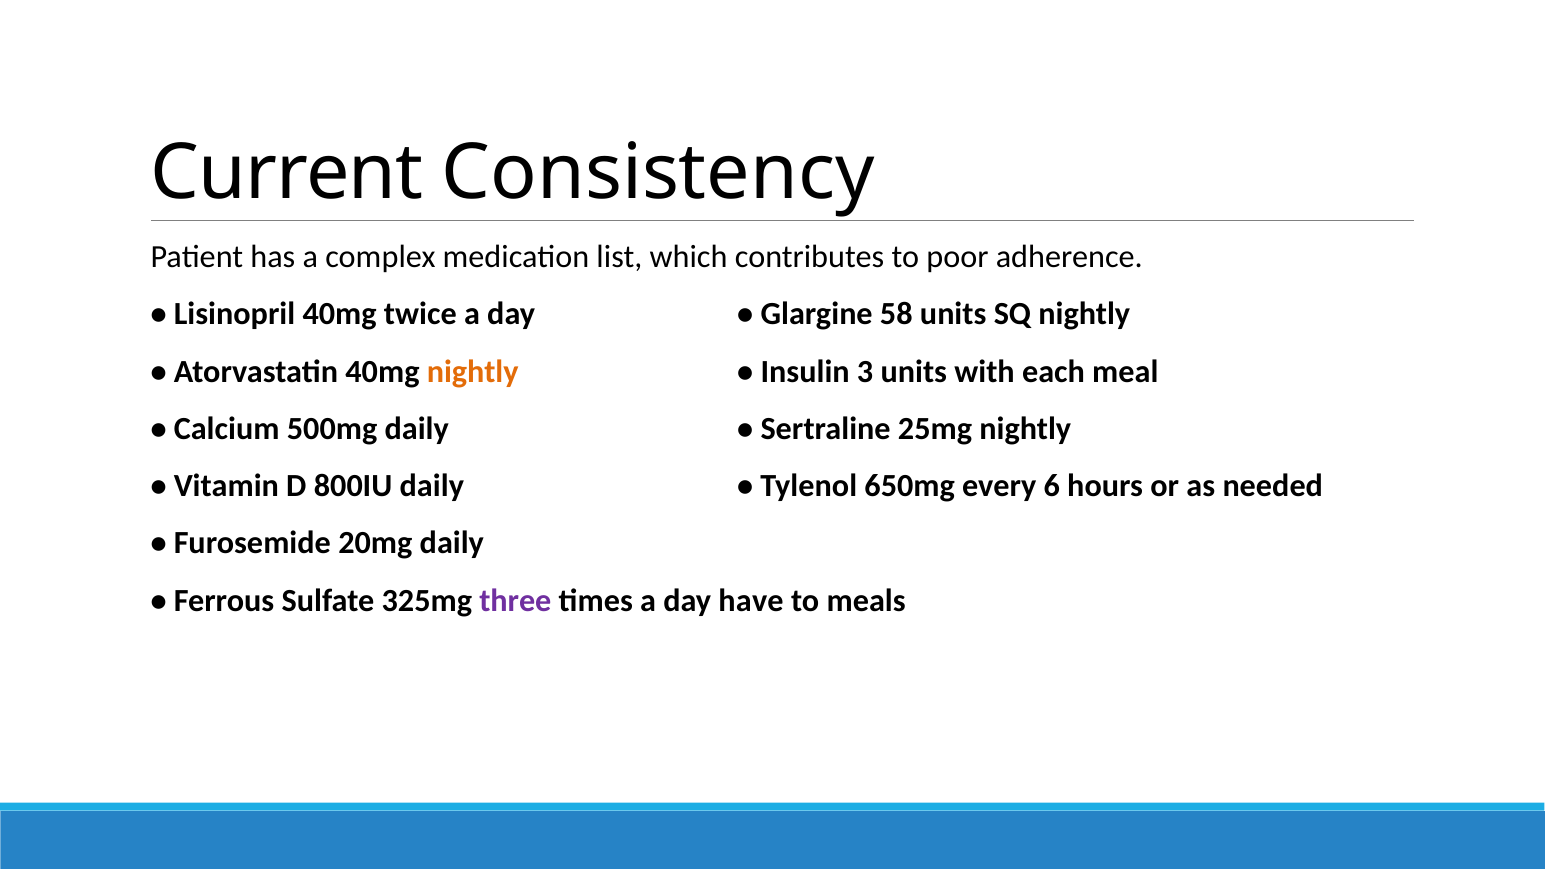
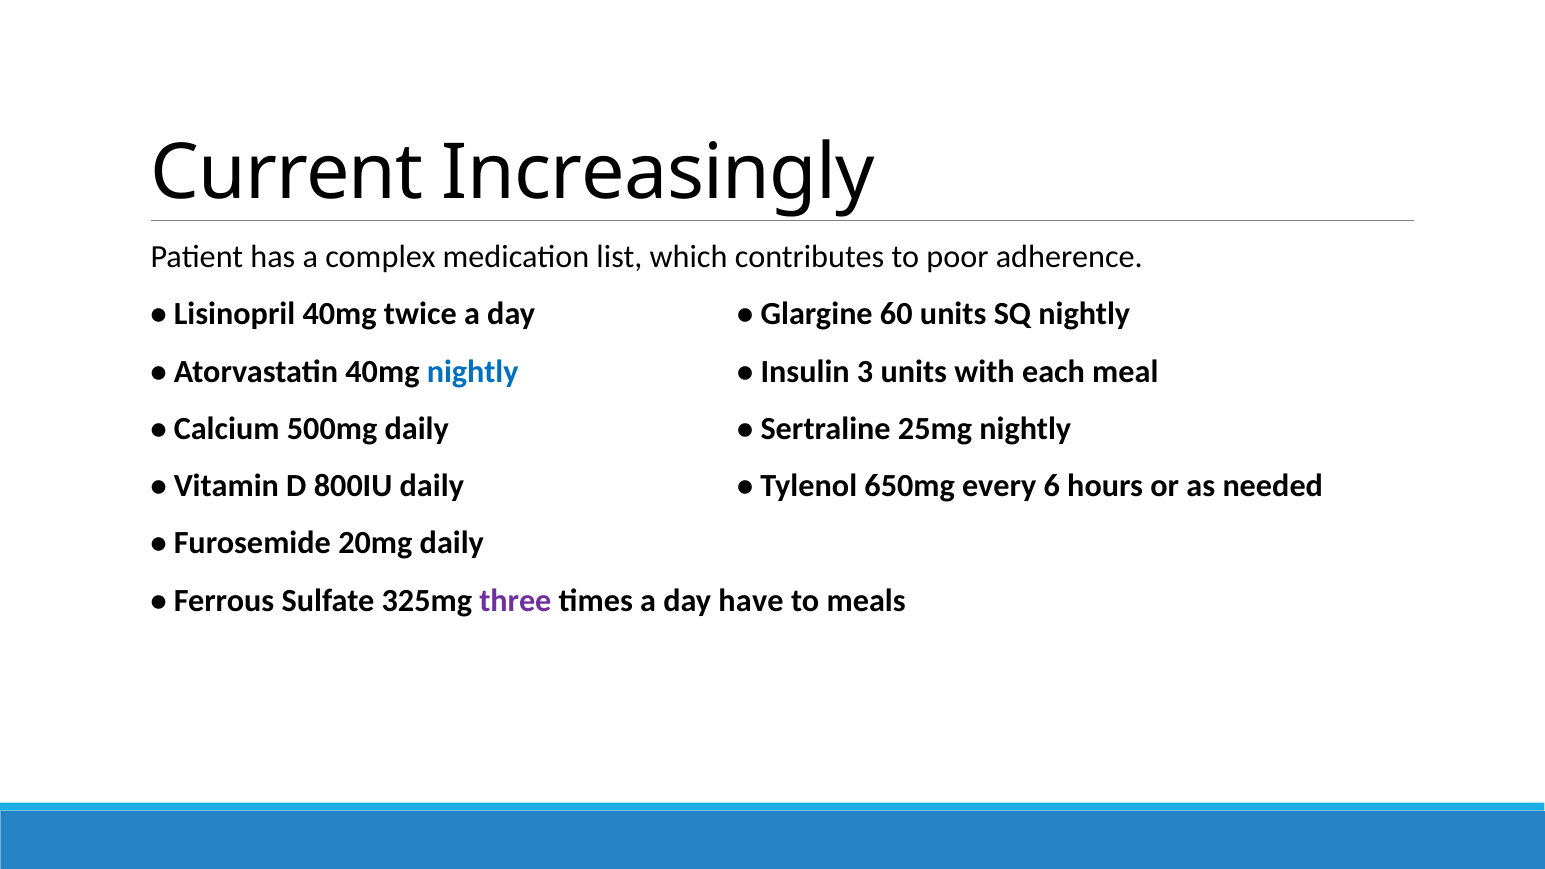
Consistency: Consistency -> Increasingly (659, 173)
58: 58 -> 60 (896, 314)
nightly colour: orange -> blue (473, 371)
